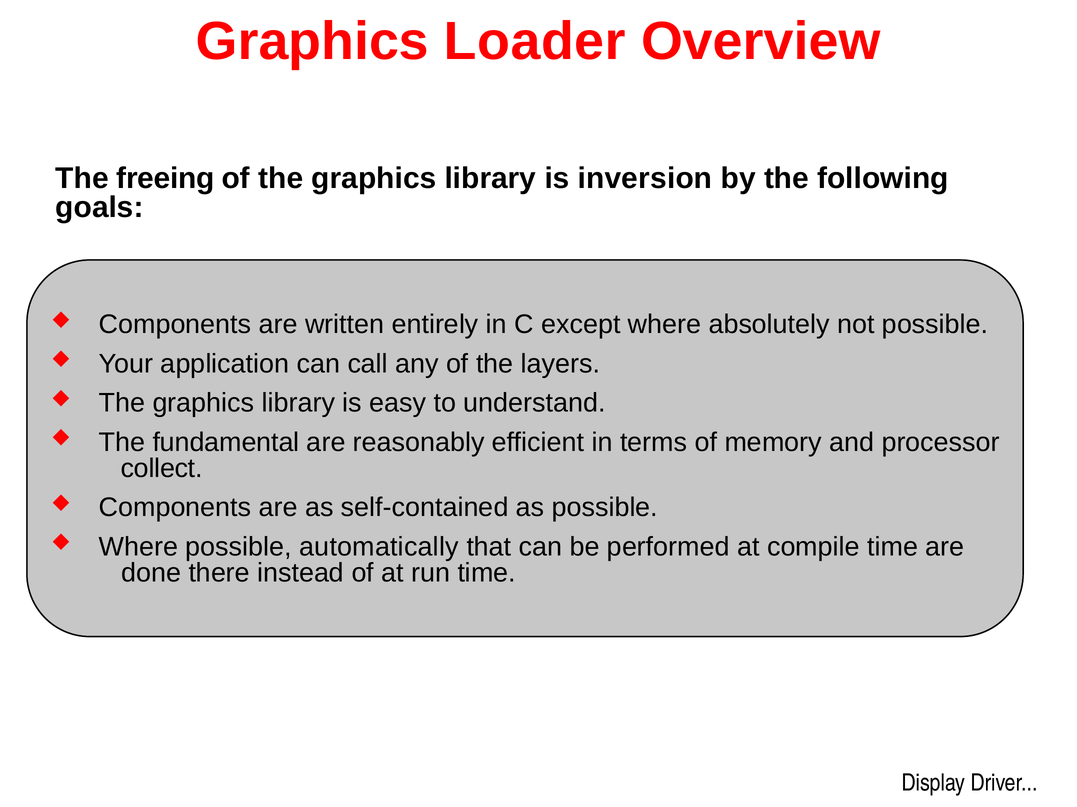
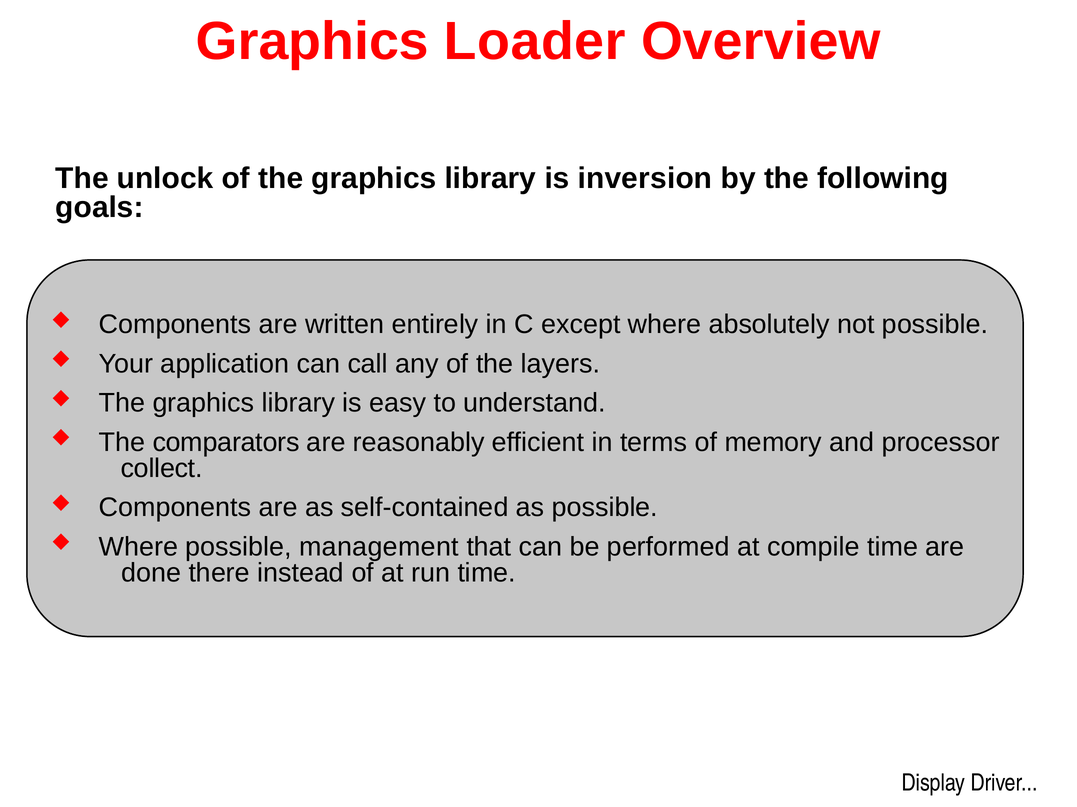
freeing: freeing -> unlock (165, 179)
fundamental: fundamental -> comparators (226, 443)
automatically: automatically -> management (379, 547)
